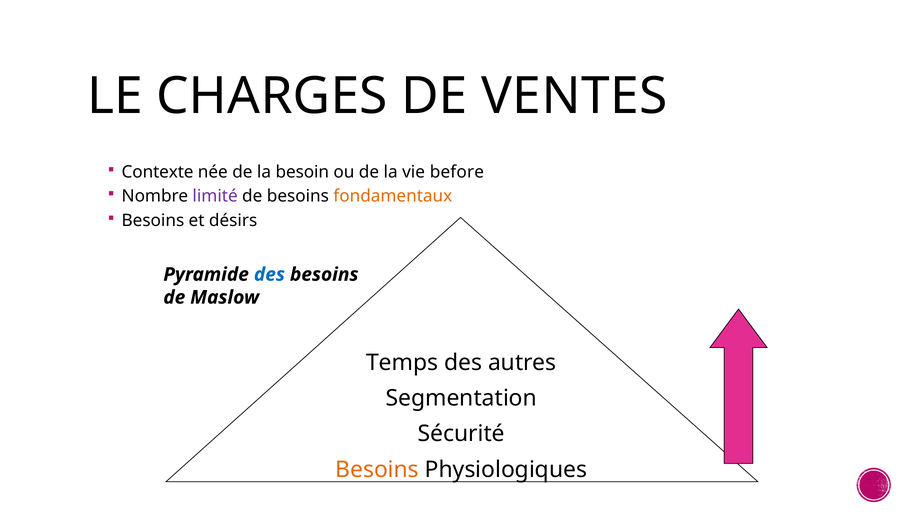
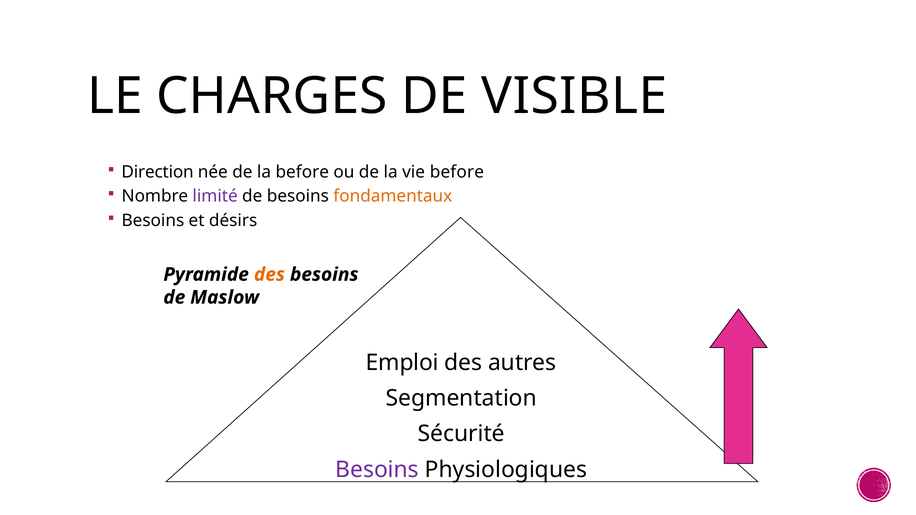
VENTES: VENTES -> VISIBLE (574, 97)
Contexte: Contexte -> Direction (158, 172)
la besoin: besoin -> before (302, 172)
des colour: blue -> orange (269, 275)
Temps: Temps -> Emploi (402, 363)
Besoins colour: orange -> purple (377, 470)
